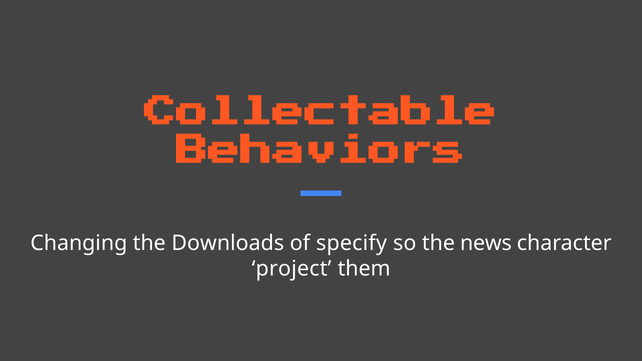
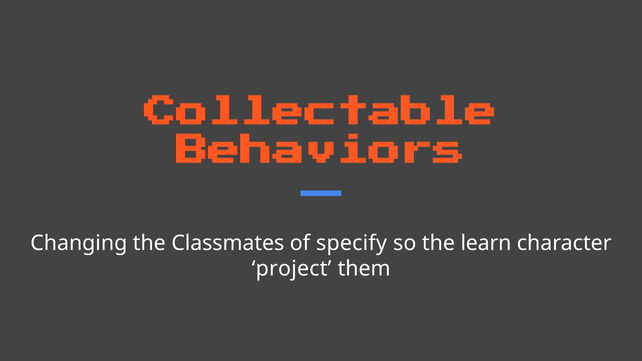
Downloads: Downloads -> Classmates (228, 243)
news: news -> learn (486, 243)
